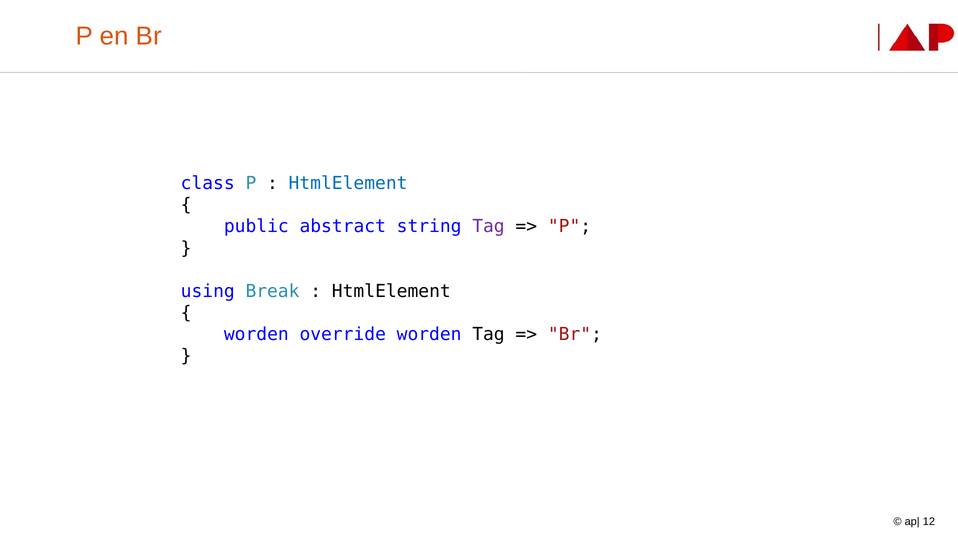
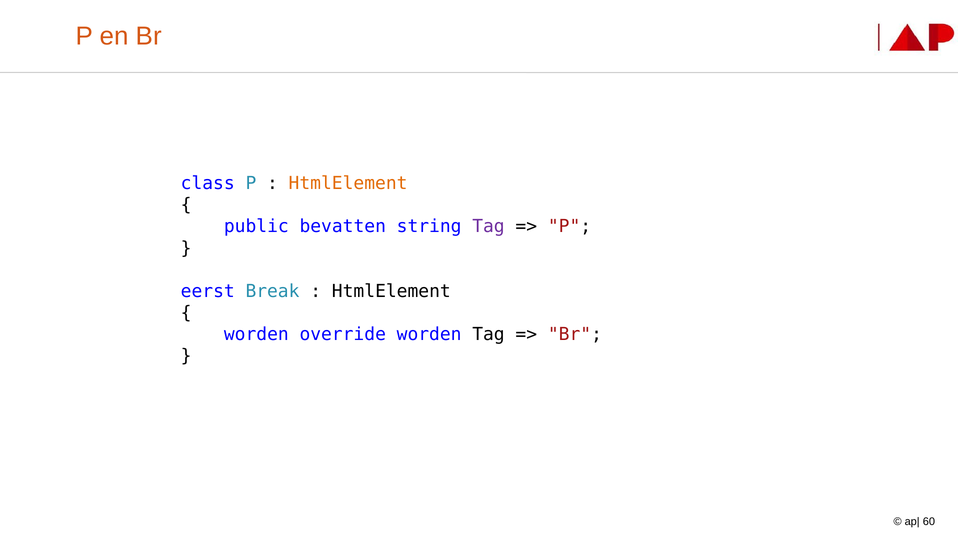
HtmlElement colour: blue -> orange (348, 183)
abstract: abstract -> bevatten (343, 227)
using: using -> eerst (208, 291)
12: 12 -> 60 (929, 521)
